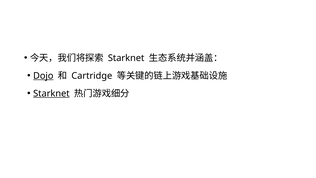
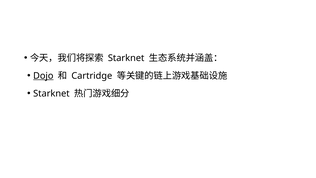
Starknet underline: present -> none (51, 93)
